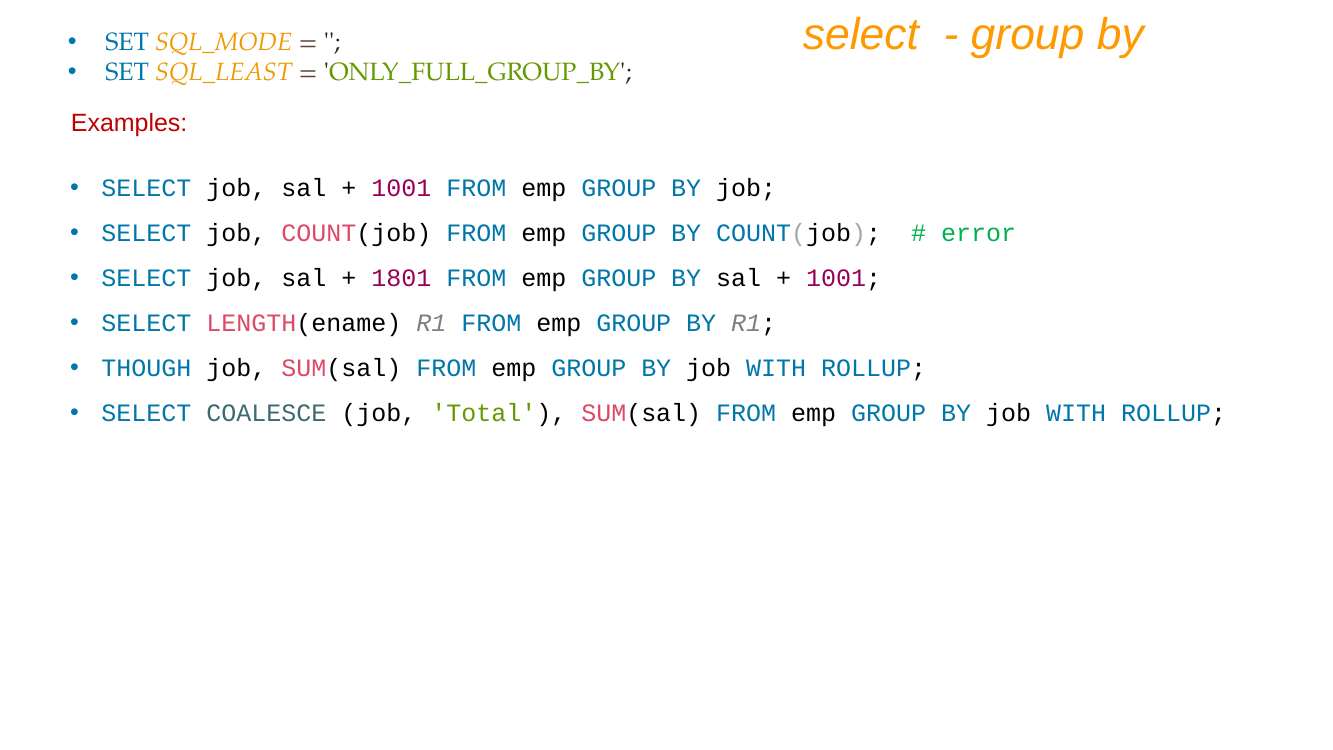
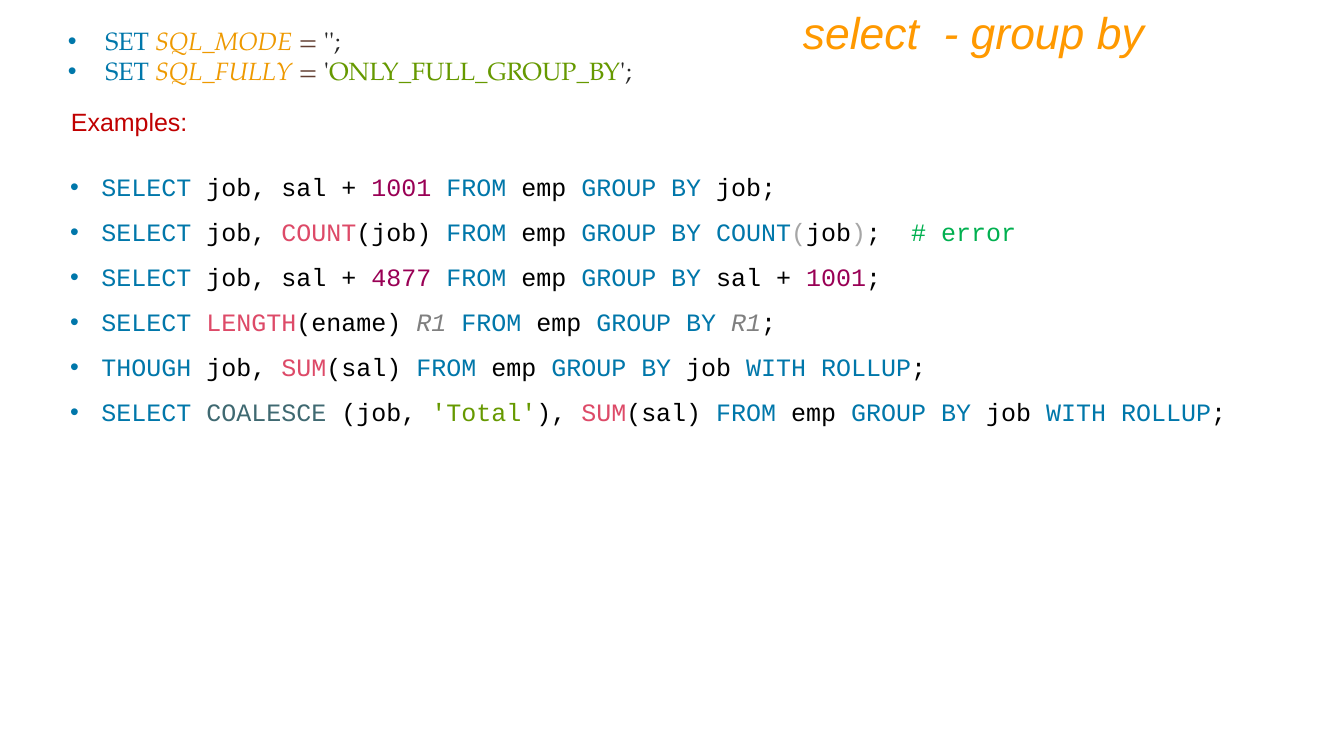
SQL_LEAST: SQL_LEAST -> SQL_FULLY (224, 72)
1801: 1801 -> 4877 (401, 279)
